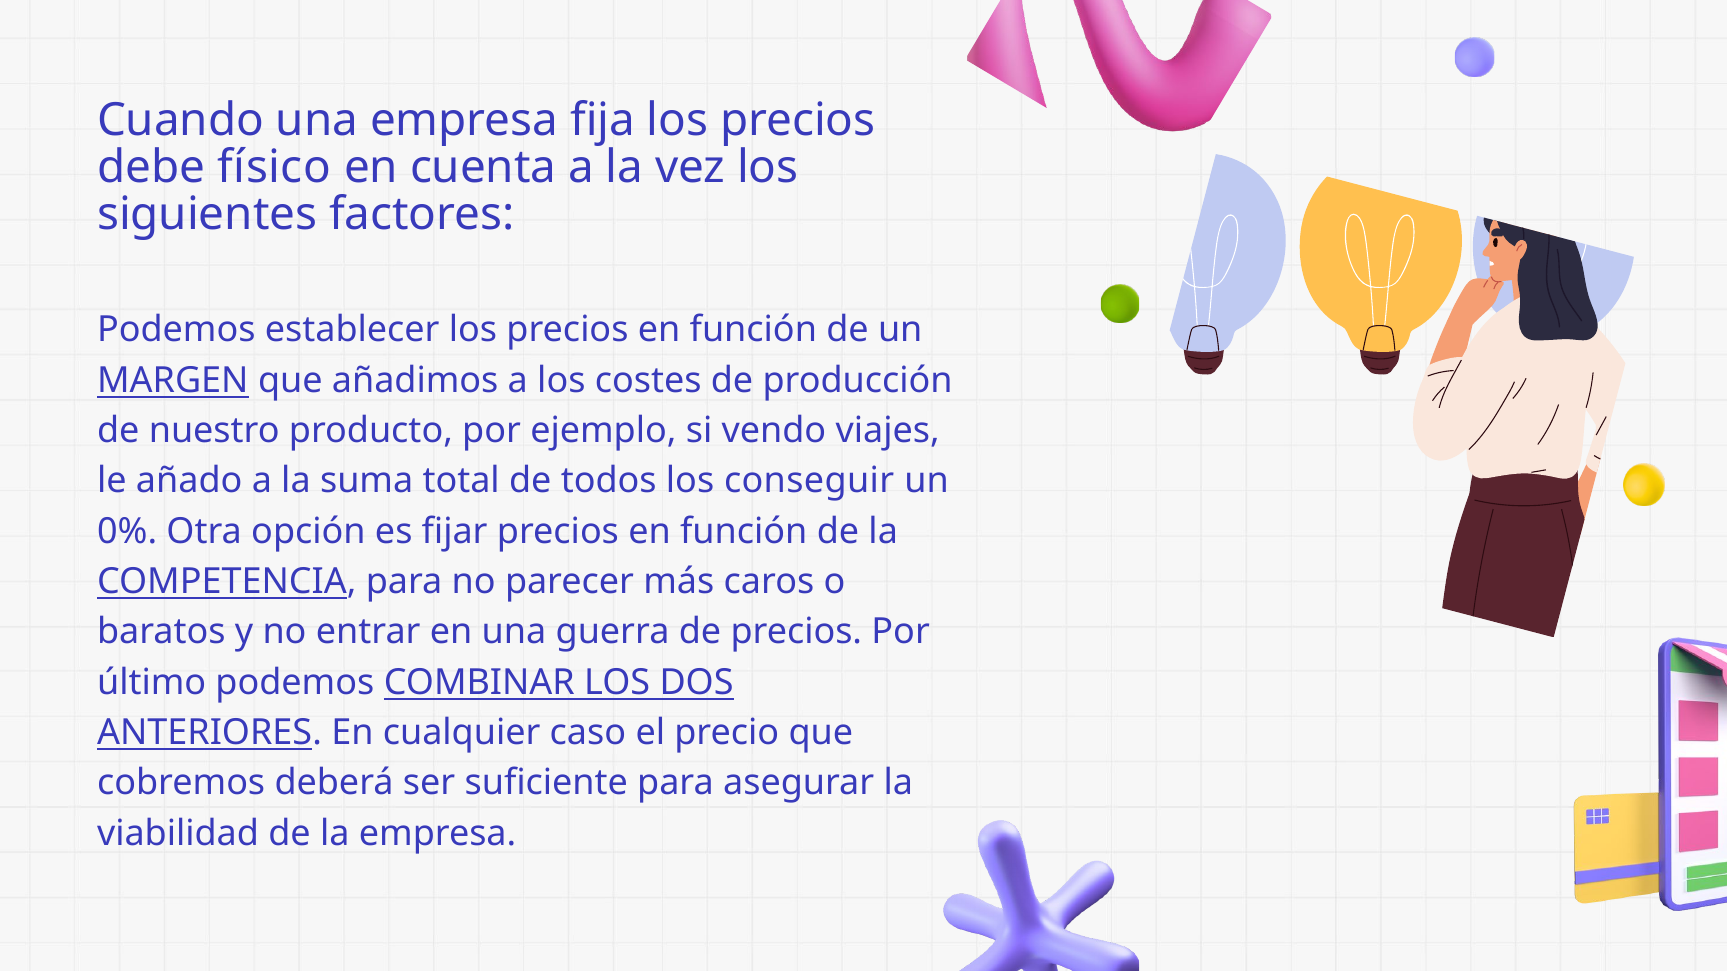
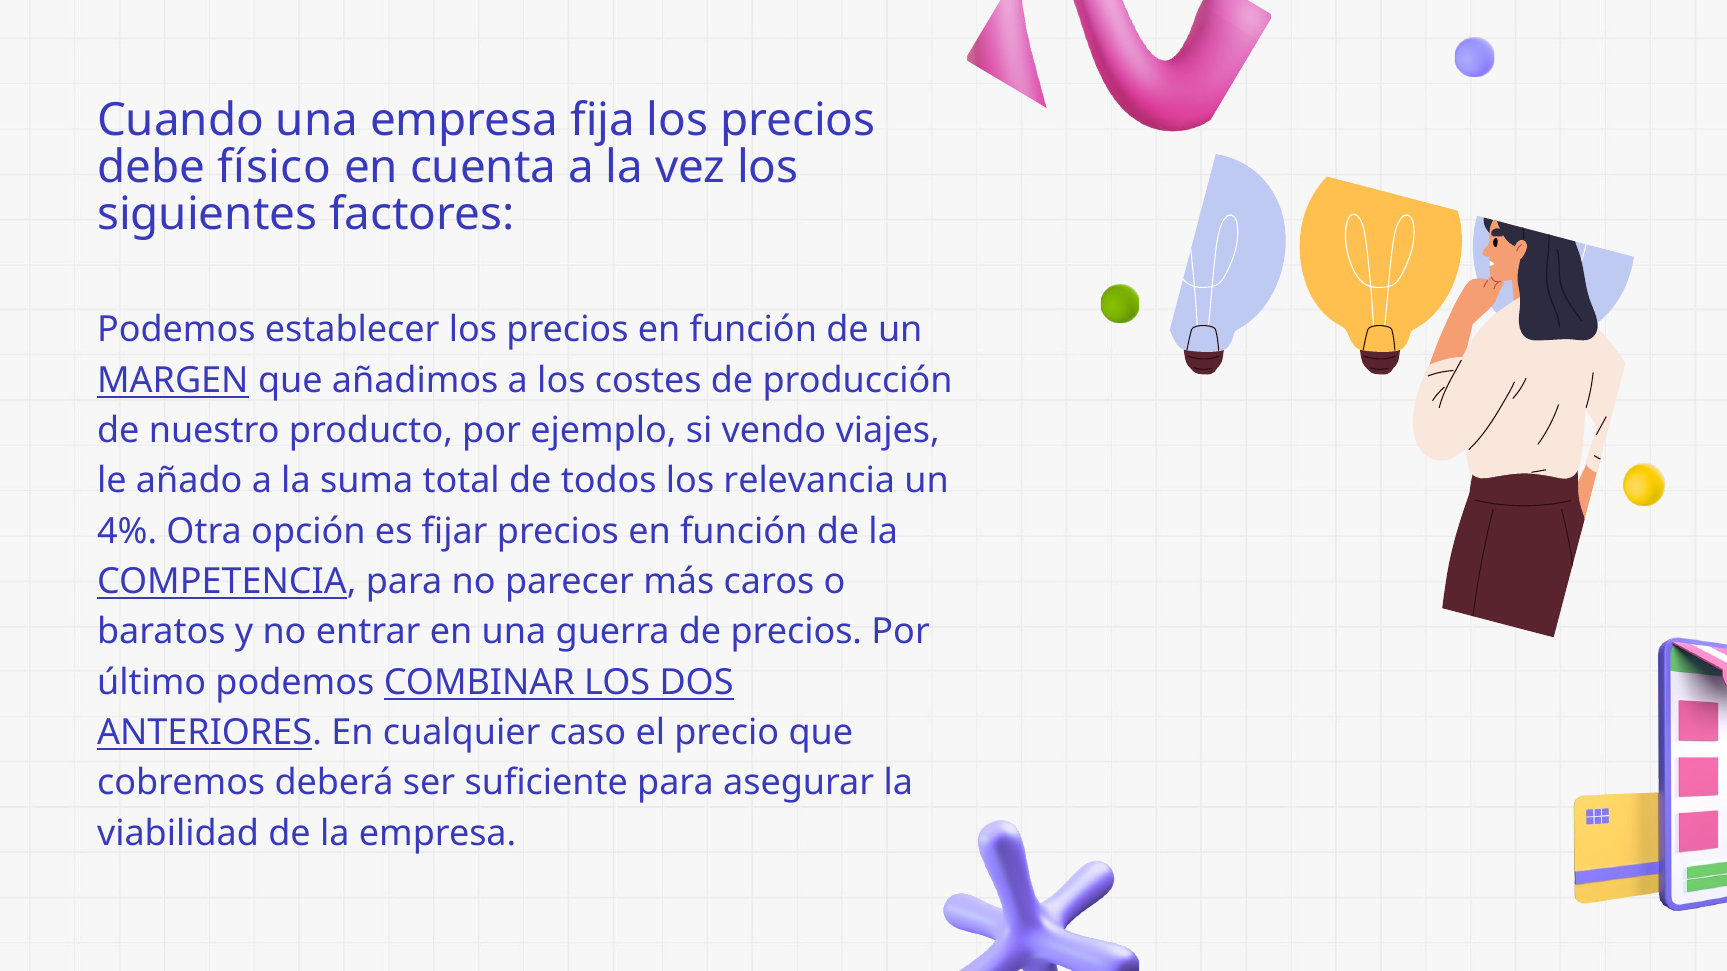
conseguir: conseguir -> relevancia (809, 481)
0%: 0% -> 4% (127, 532)
